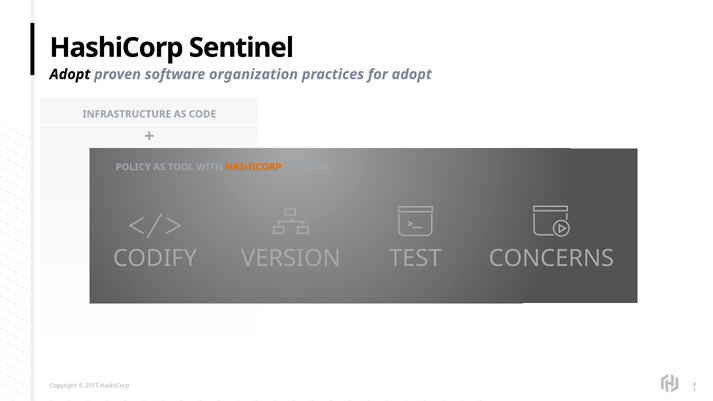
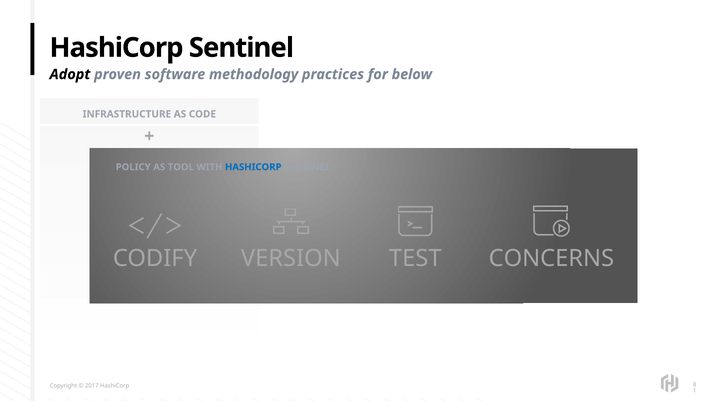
organization: organization -> methodology (254, 74)
for adopt: adopt -> below (412, 74)
HASHICORP colour: orange -> blue (253, 167)
